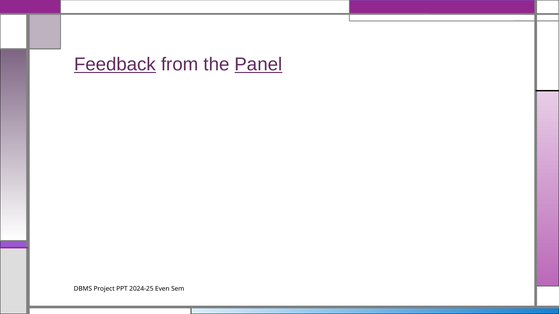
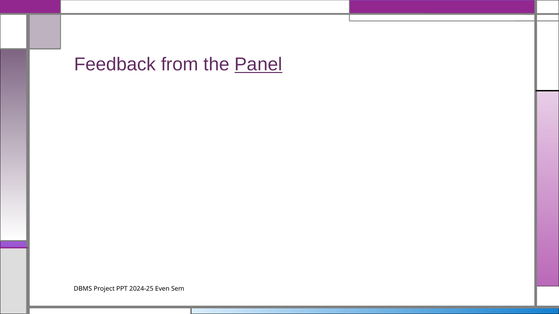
Feedback underline: present -> none (115, 65)
